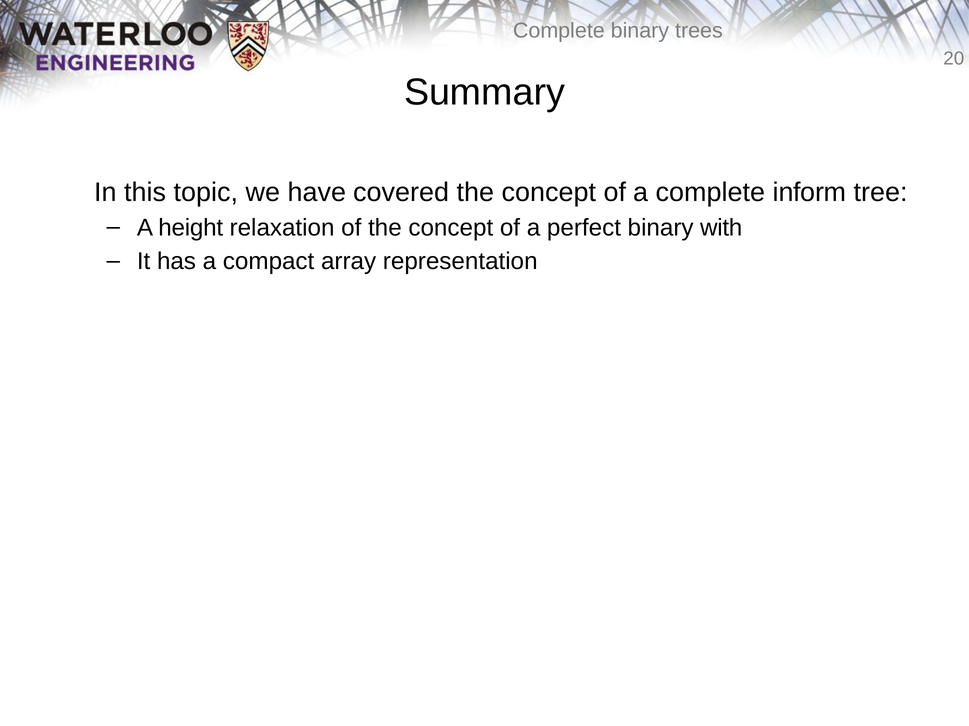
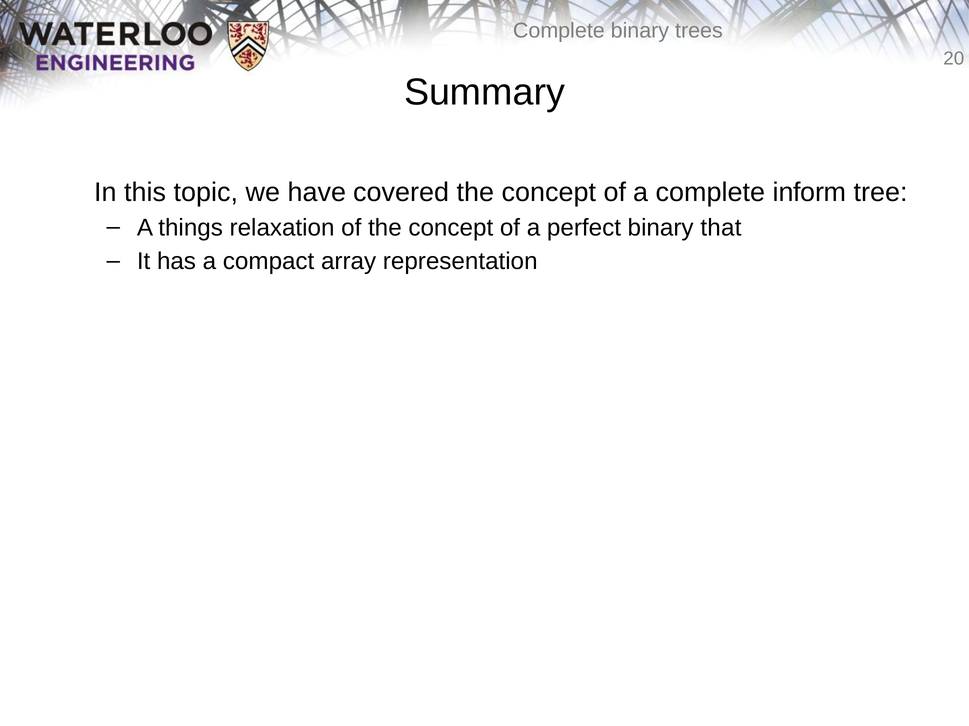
height: height -> things (191, 228)
with: with -> that (721, 228)
